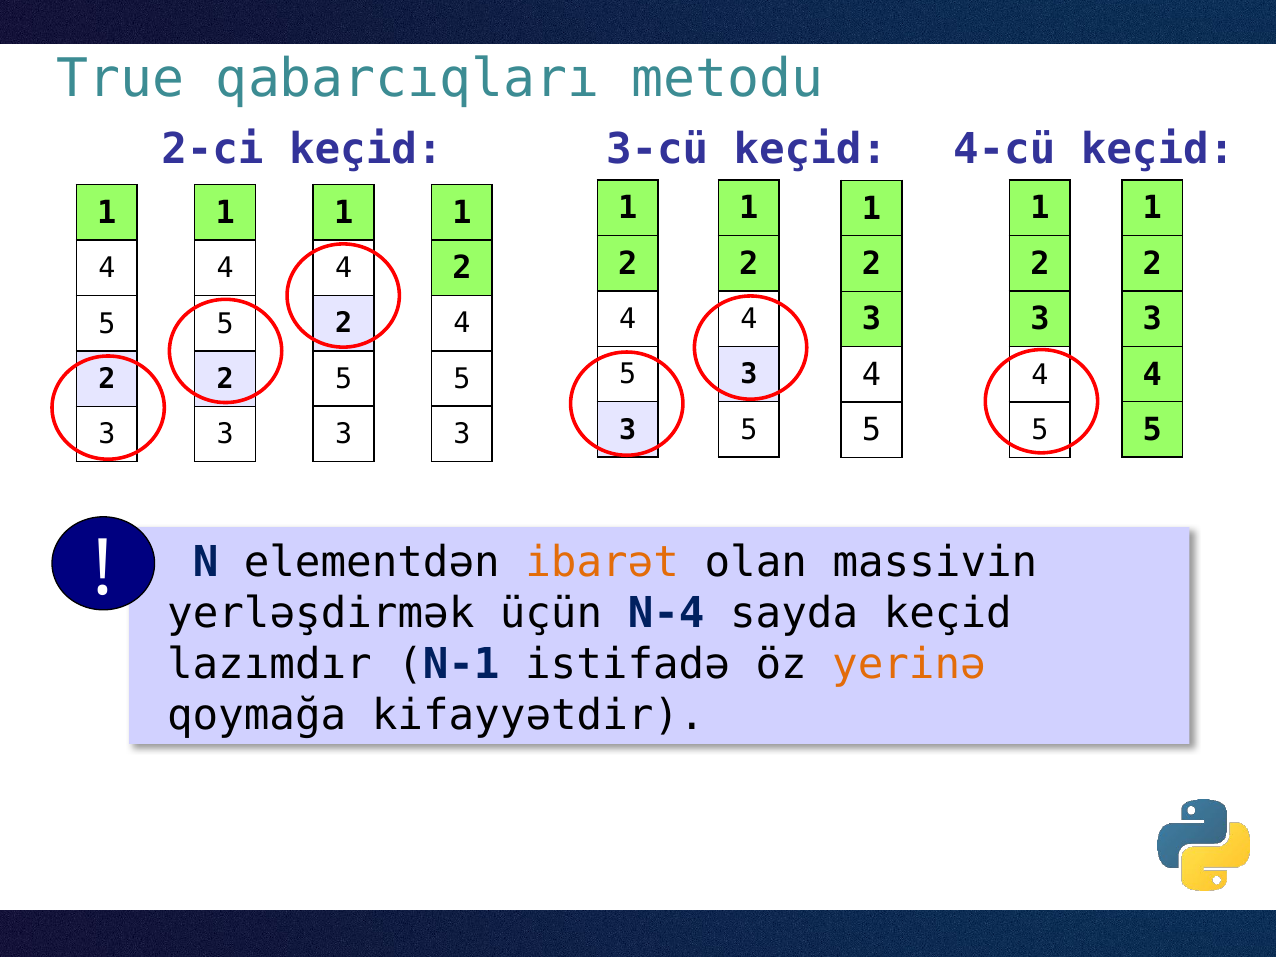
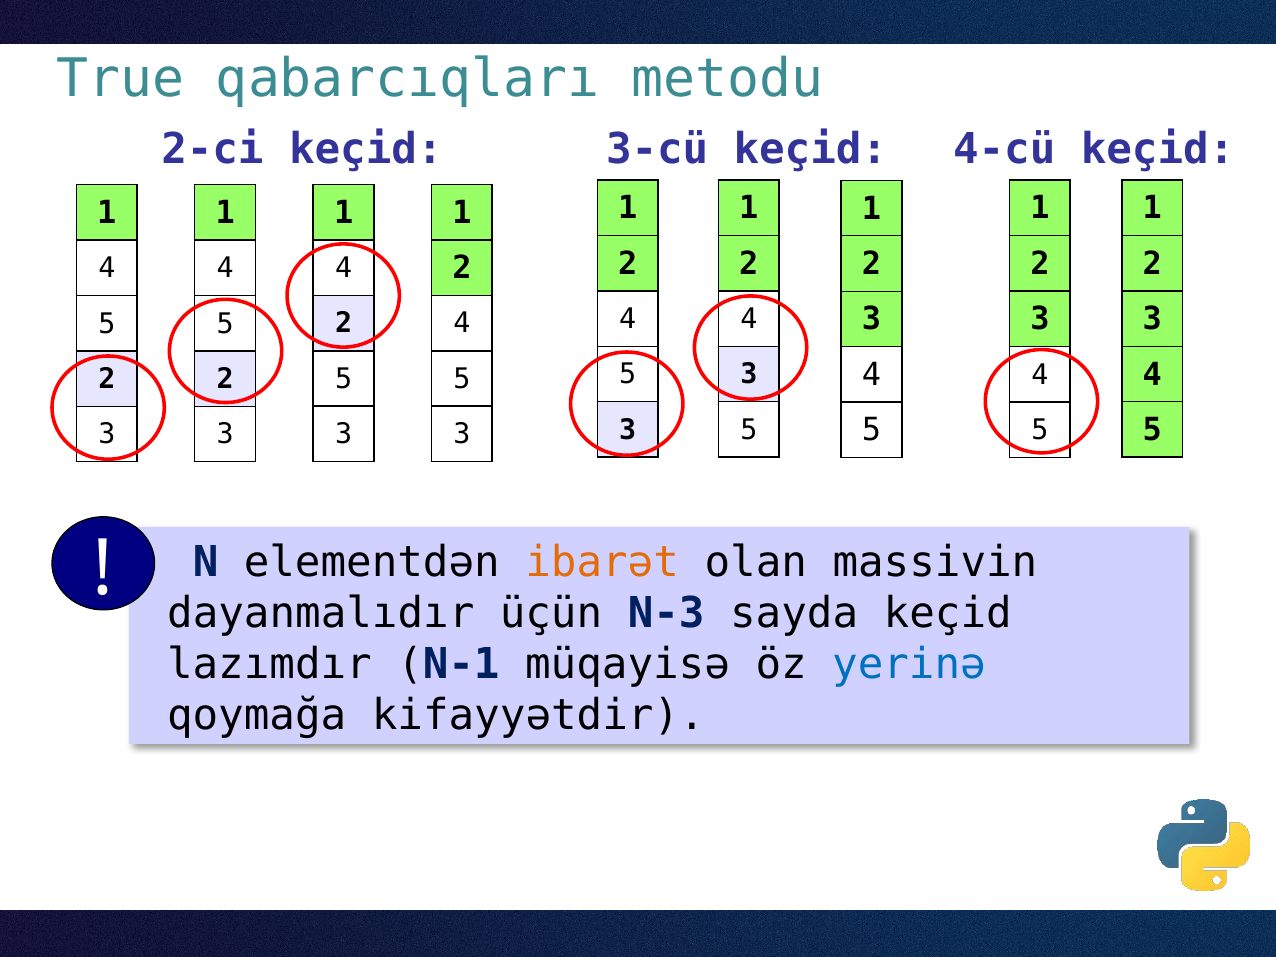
yerləşdirmək: yerləşdirmək -> dayanmalıdır (321, 613)
N-4: N-4 -> N-3 (666, 613)
istifadə: istifadə -> müqayisə (628, 664)
yerinə colour: orange -> blue (909, 664)
